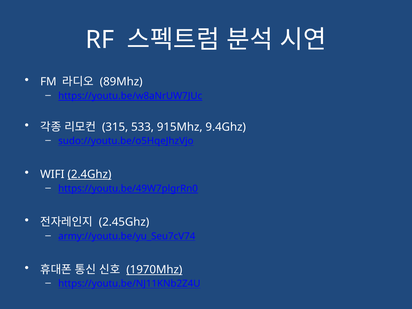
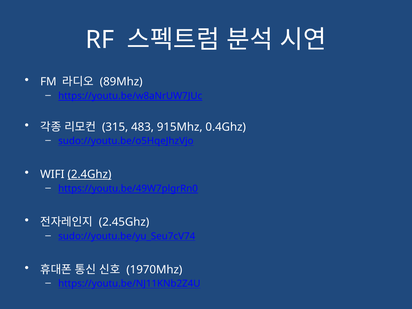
533: 533 -> 483 (143, 127)
9.4Ghz: 9.4Ghz -> 0.4Ghz (226, 127)
army://youtu.be/yu_Seu7cV74: army://youtu.be/yu_Seu7cV74 -> sudo://youtu.be/yu_Seu7cV74 (127, 236)
1970Mhz underline: present -> none (154, 270)
